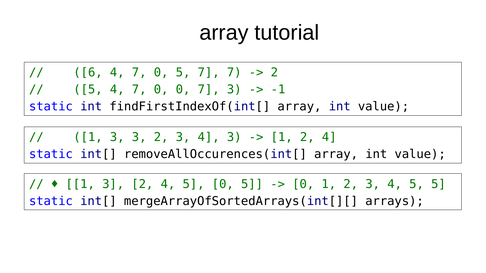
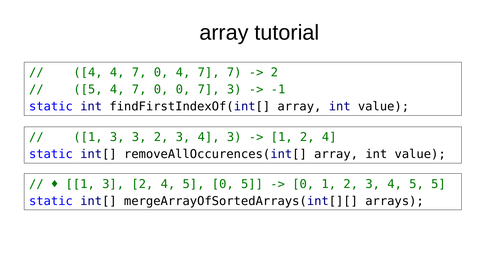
6: 6 -> 4 (88, 73)
7 0 5: 5 -> 4 (183, 73)
